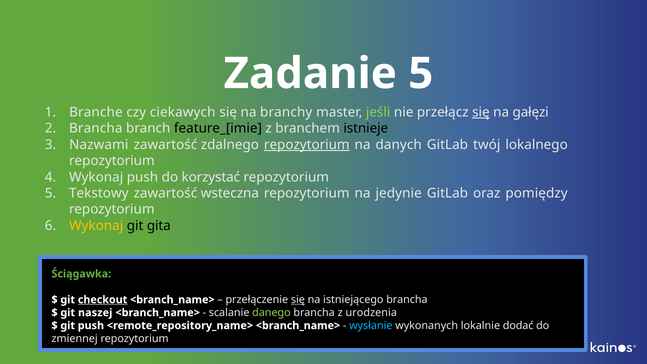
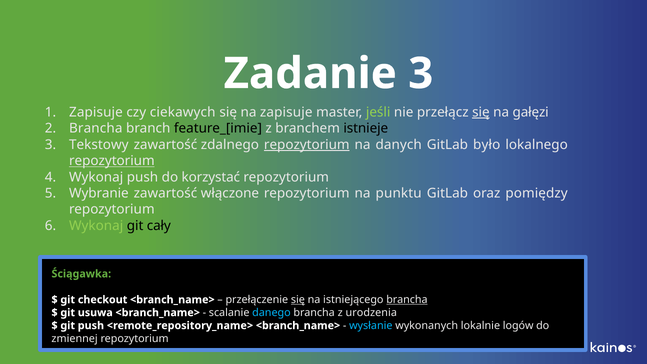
Zadanie 5: 5 -> 3 (421, 74)
Branche: Branche -> Zapisuje (96, 112)
na branchy: branchy -> zapisuje (286, 112)
Nazwami: Nazwami -> Tekstowy (99, 145)
twój: twój -> było (487, 145)
repozytorium underline: none -> present (112, 161)
Tekstowy: Tekstowy -> Wybranie (99, 193)
wsteczna: wsteczna -> włączone (230, 193)
jedynie: jedynie -> punktu (399, 193)
Wykonaj colour: yellow -> light green (96, 226)
gita: gita -> cały (159, 226)
checkout underline: present -> none (103, 300)
brancha underline: none -> present (407, 300)
naszej: naszej -> usuwa (95, 313)
danego colour: light green -> light blue (271, 313)
dodać: dodać -> logów (518, 326)
